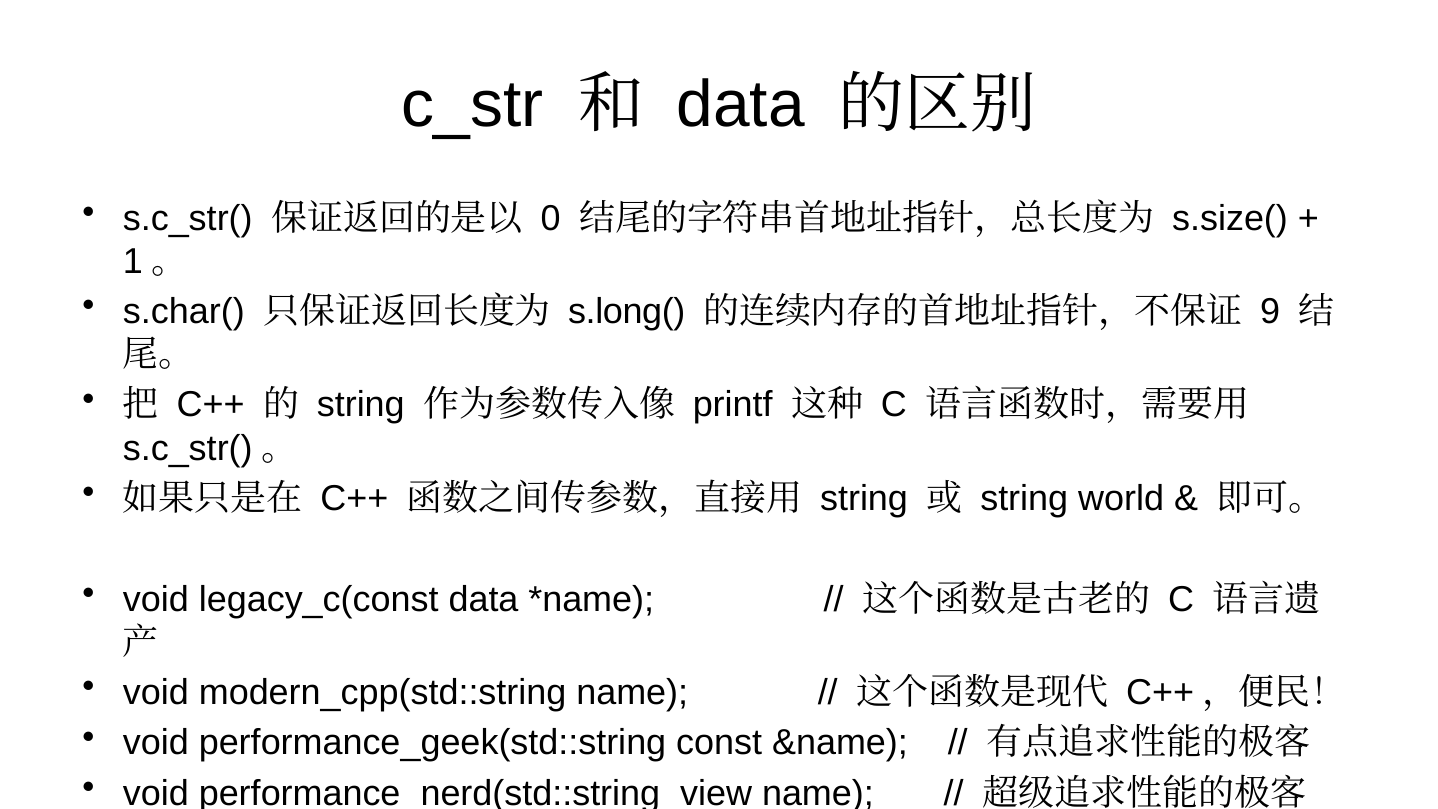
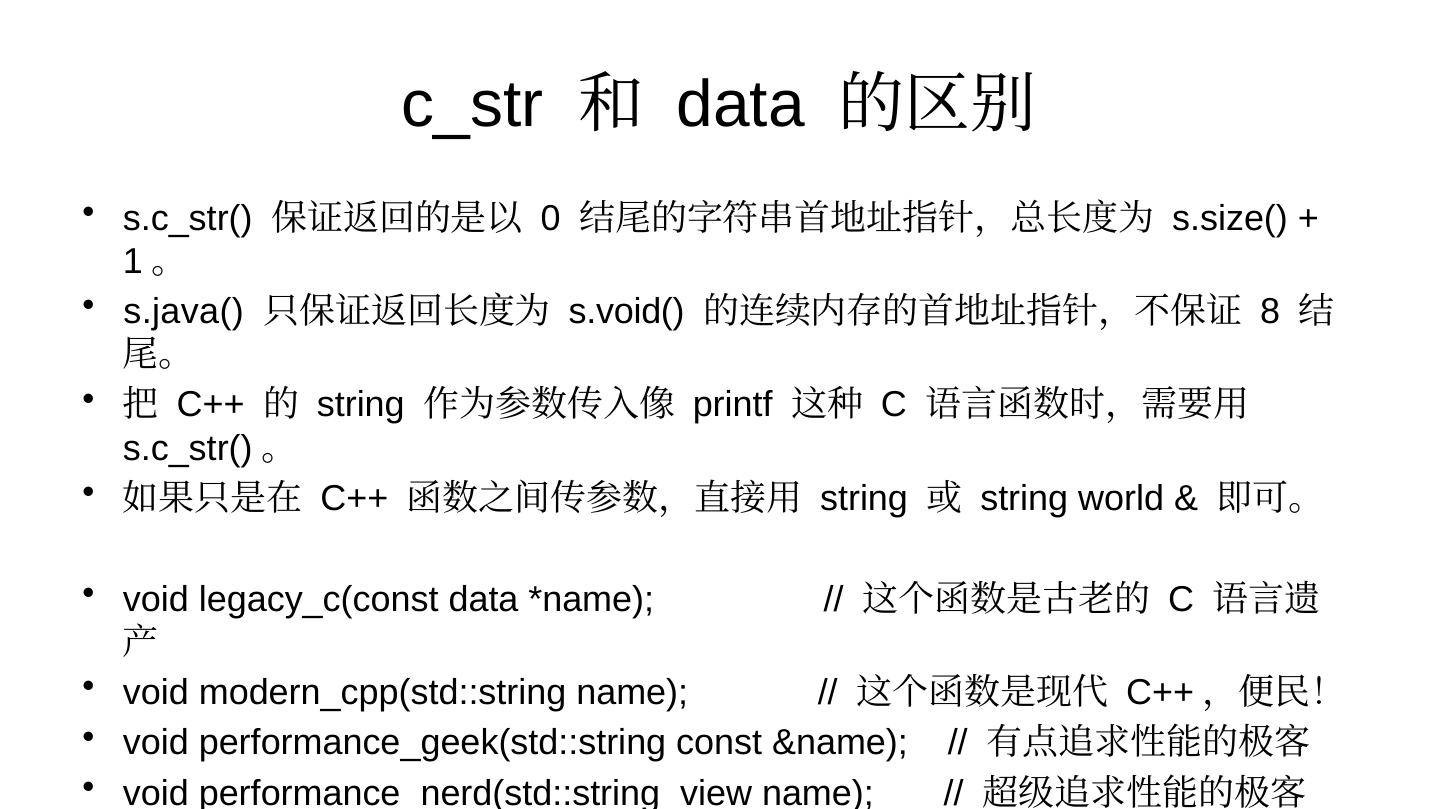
s.char(: s.char( -> s.java( (184, 312)
s.long(: s.long( -> s.void( (627, 312)
9: 9 -> 8 (1270, 312)
